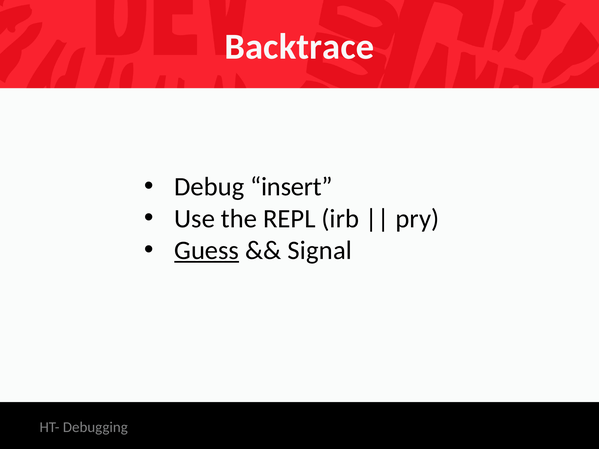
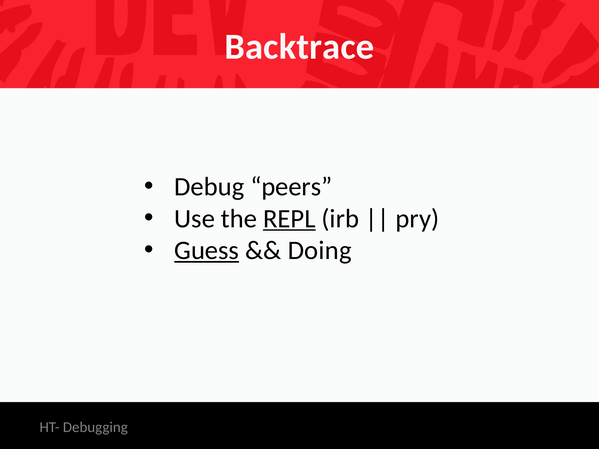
insert: insert -> peers (291, 187)
REPL underline: none -> present (289, 219)
Signal: Signal -> Doing (320, 251)
